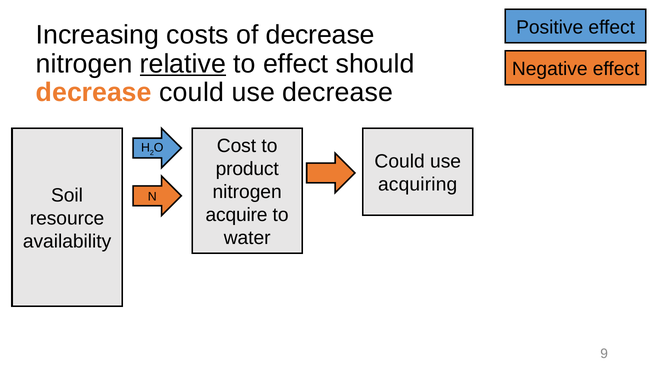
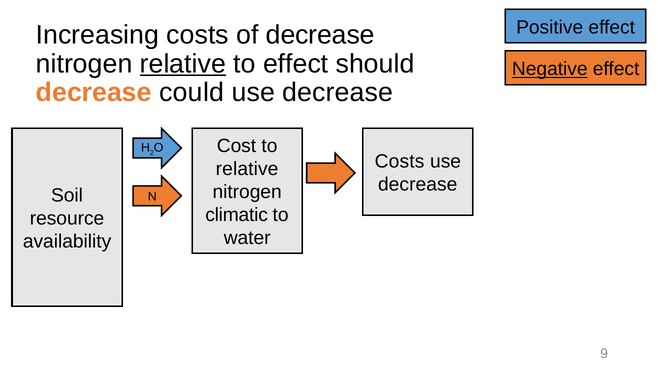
Negative underline: none -> present (550, 69)
Could: Could -> Costs (400, 162)
product: product -> relative (247, 169)
acquiring: acquiring -> decrease (418, 185)
acquire: acquire -> climatic (237, 215)
